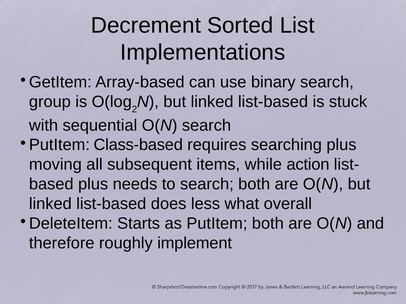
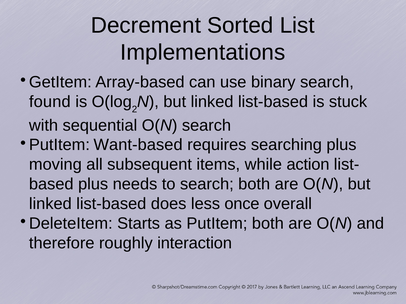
group: group -> found (50, 102)
Class-based: Class-based -> Want-based (138, 145)
what: what -> once (242, 204)
implement: implement -> interaction (195, 243)
